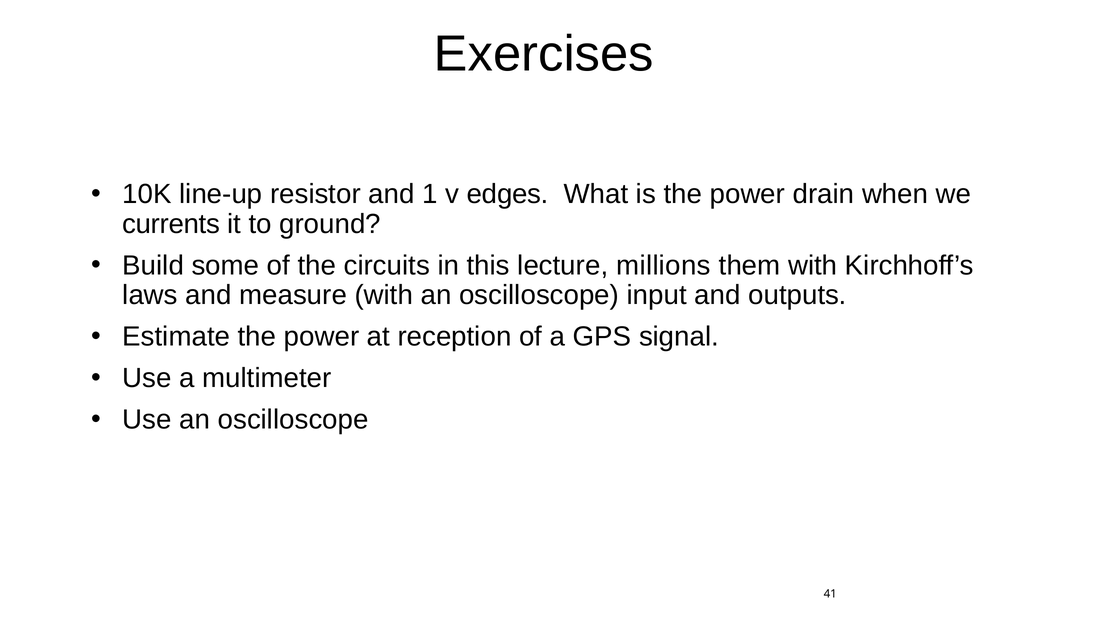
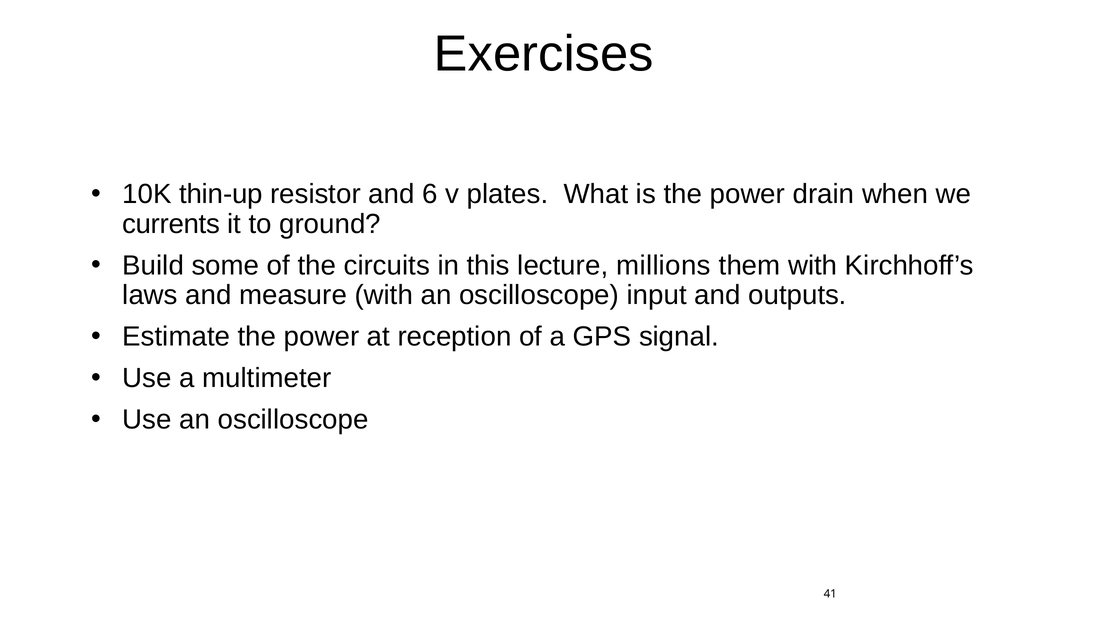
line-up: line-up -> thin-up (221, 194)
1: 1 -> 6 (430, 194)
edges: edges -> plates (508, 194)
